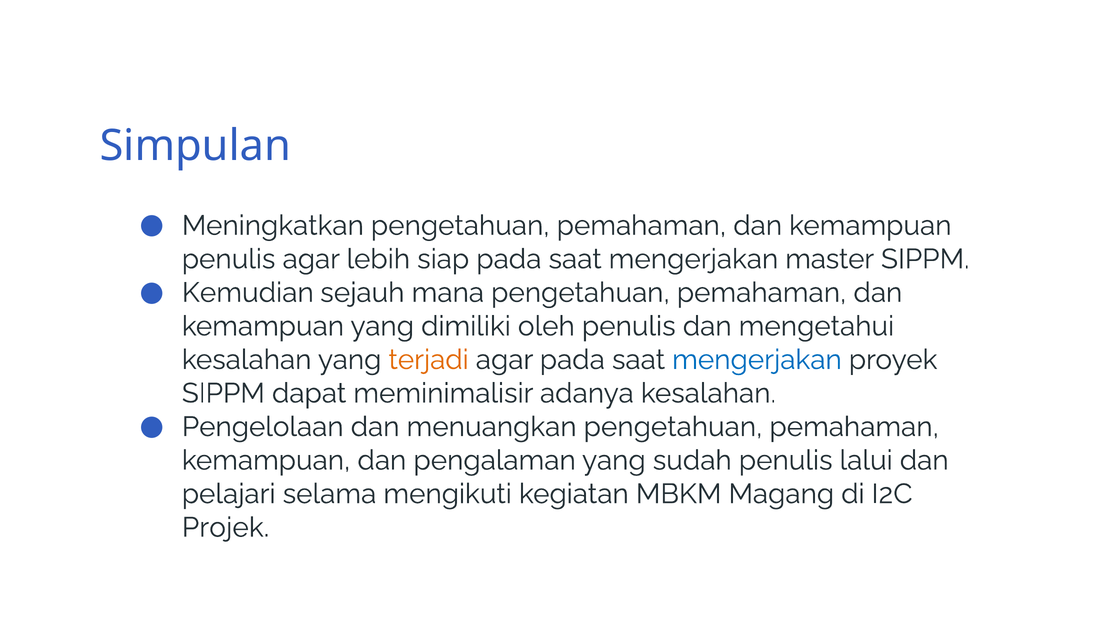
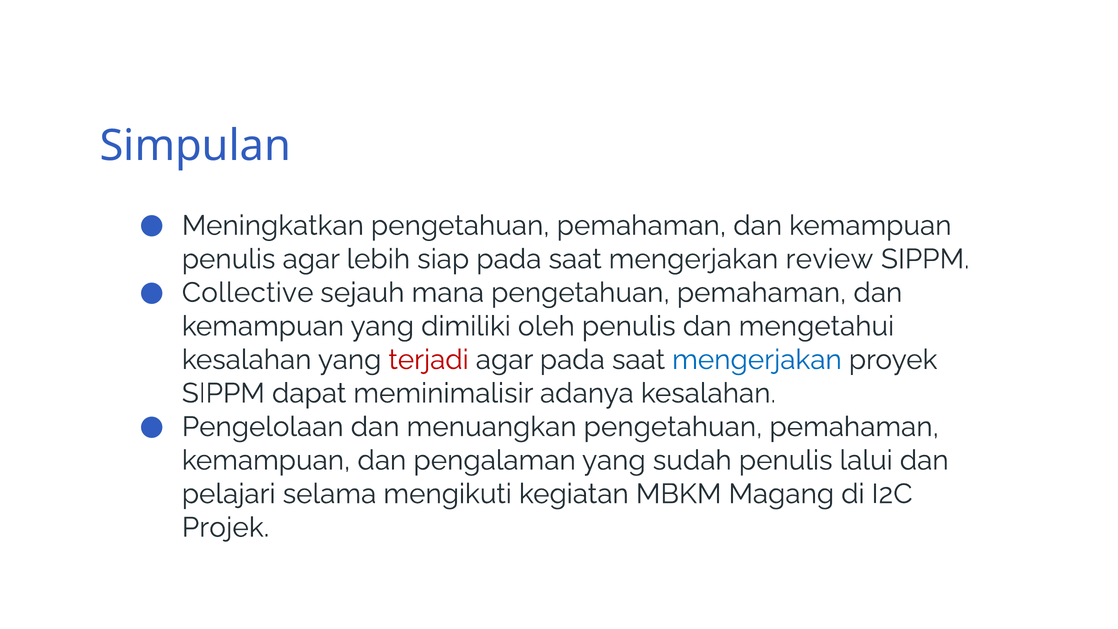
master: master -> review (829, 259)
Kemudian: Kemudian -> Collective (248, 293)
terjadi colour: orange -> red (429, 360)
